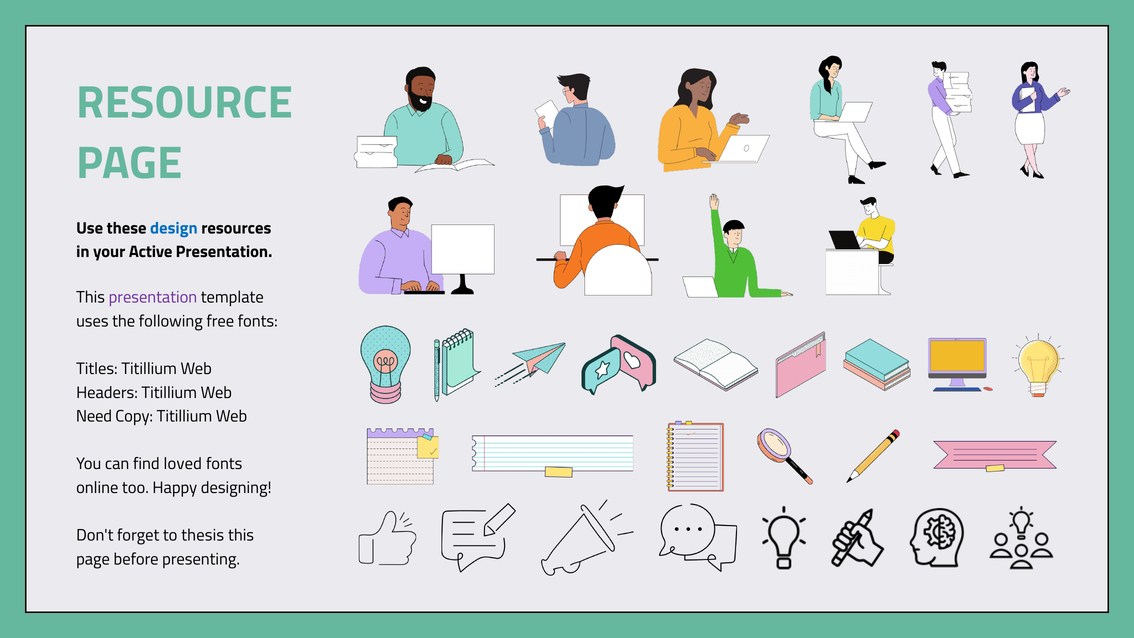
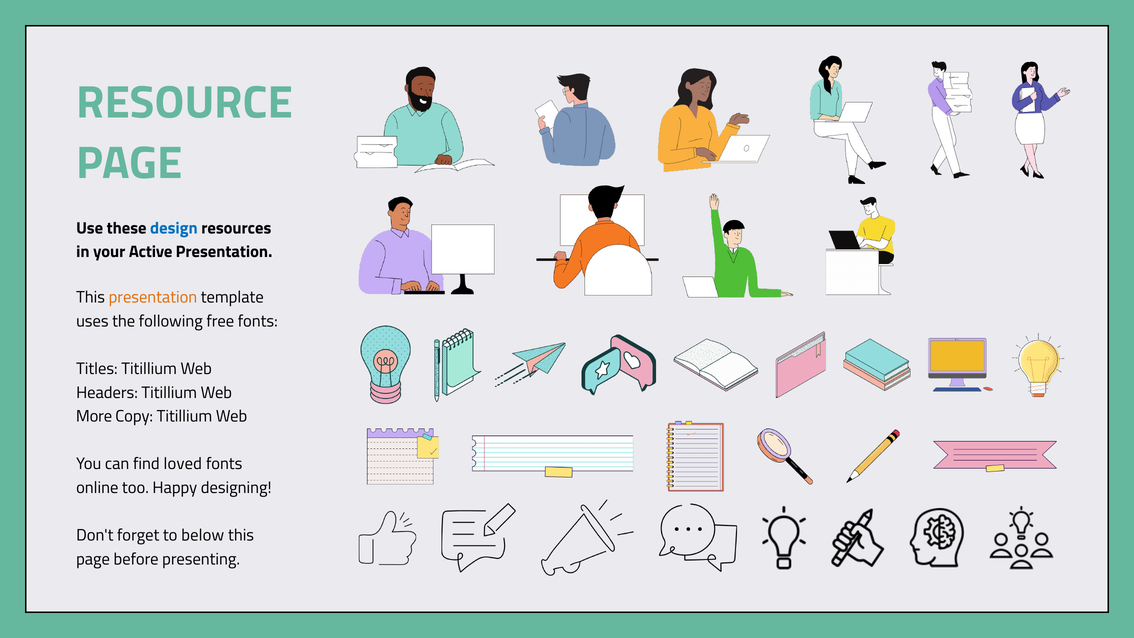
presentation colour: purple -> orange (153, 297)
Need: Need -> More (94, 416)
thesis: thesis -> below (203, 535)
